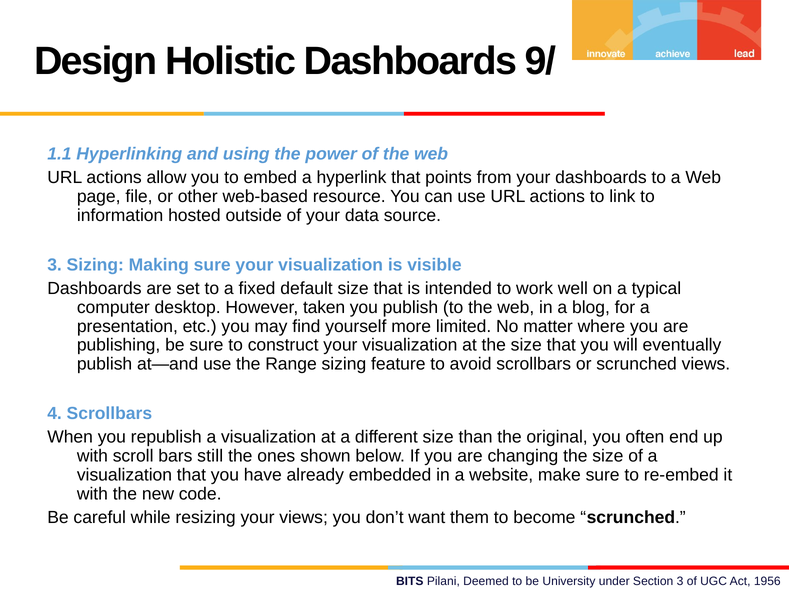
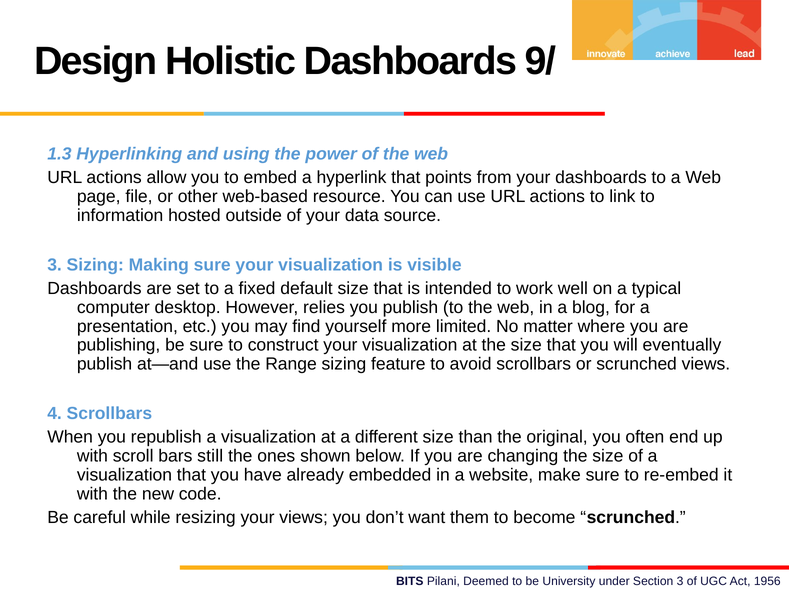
1.1: 1.1 -> 1.3 (59, 154)
taken: taken -> relies (324, 307)
